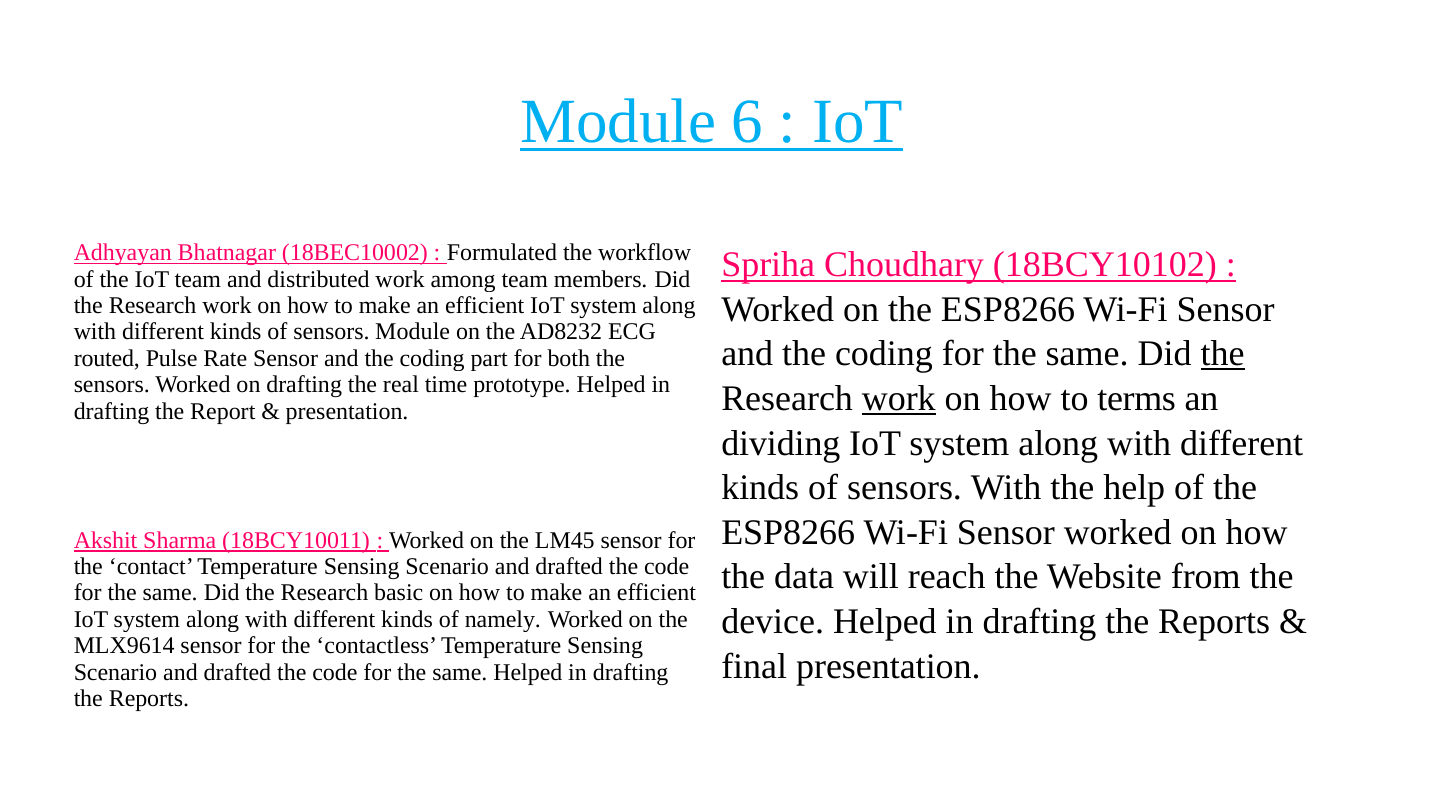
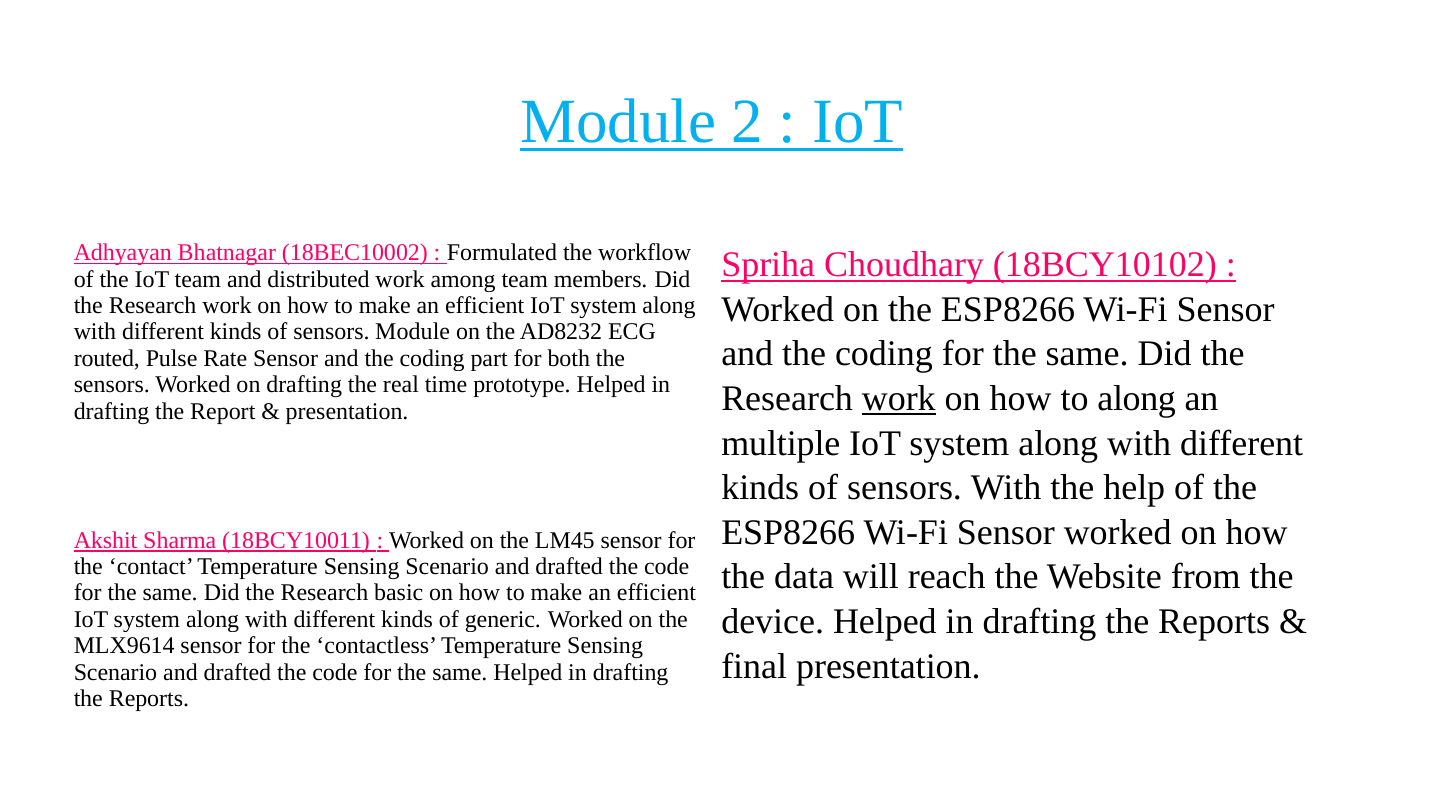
6: 6 -> 2 (747, 122)
the underline: present -> none (1223, 354)
to terms: terms -> along (1137, 399)
dividing: dividing -> multiple (781, 443)
namely: namely -> generic (503, 620)
